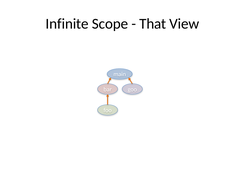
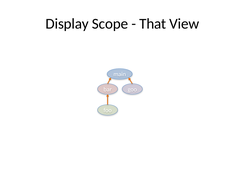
Infinite: Infinite -> Display (67, 24)
